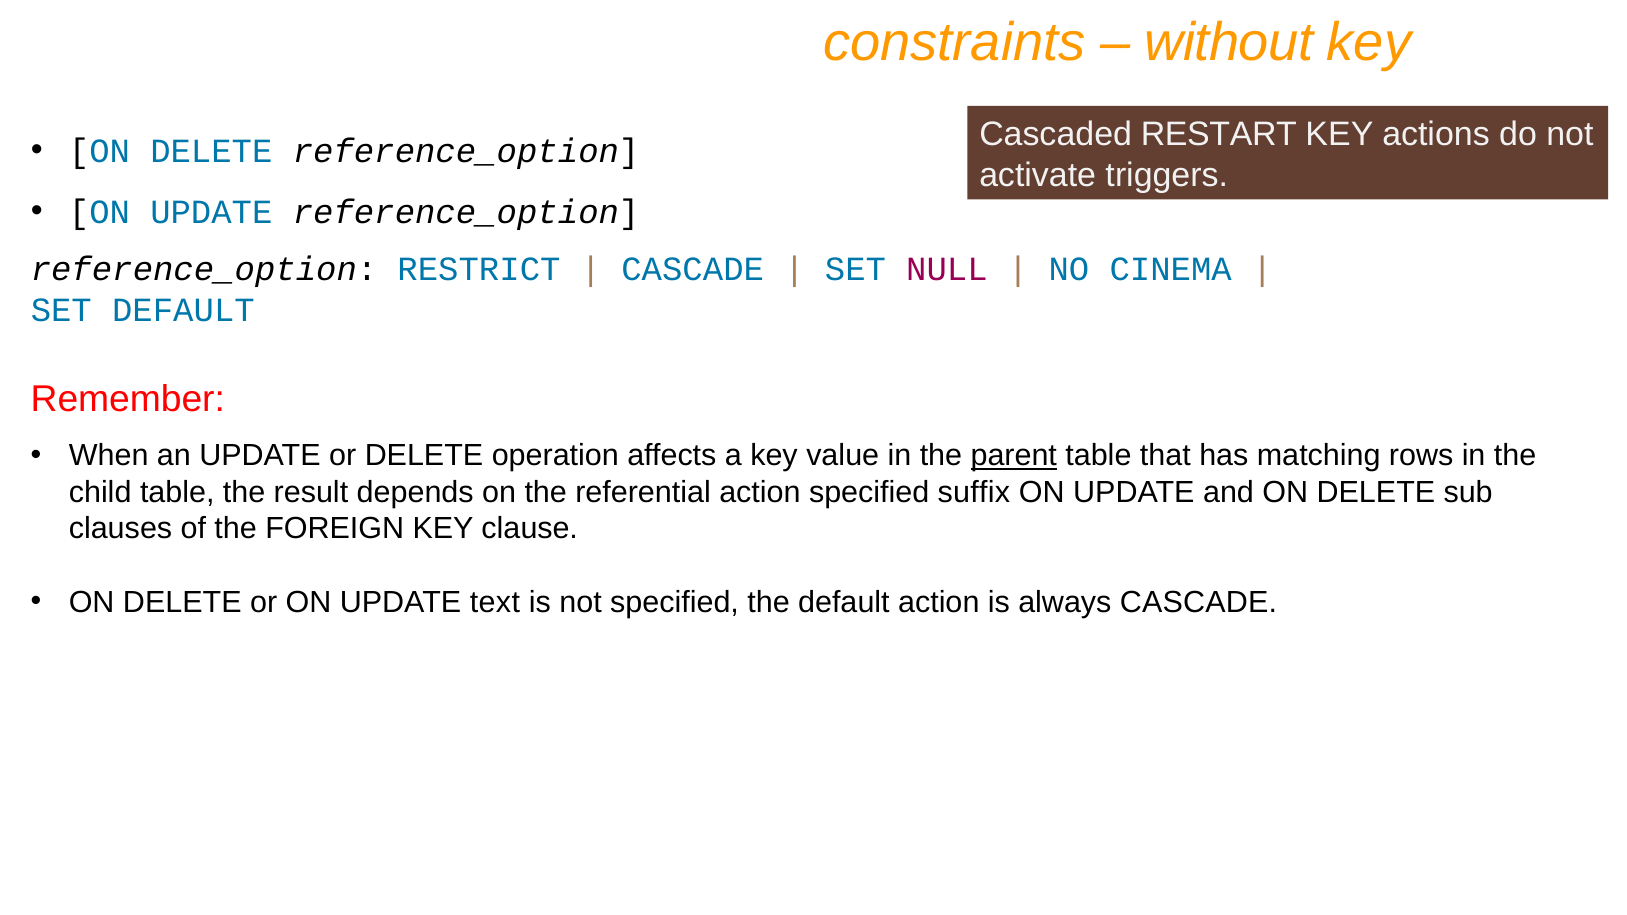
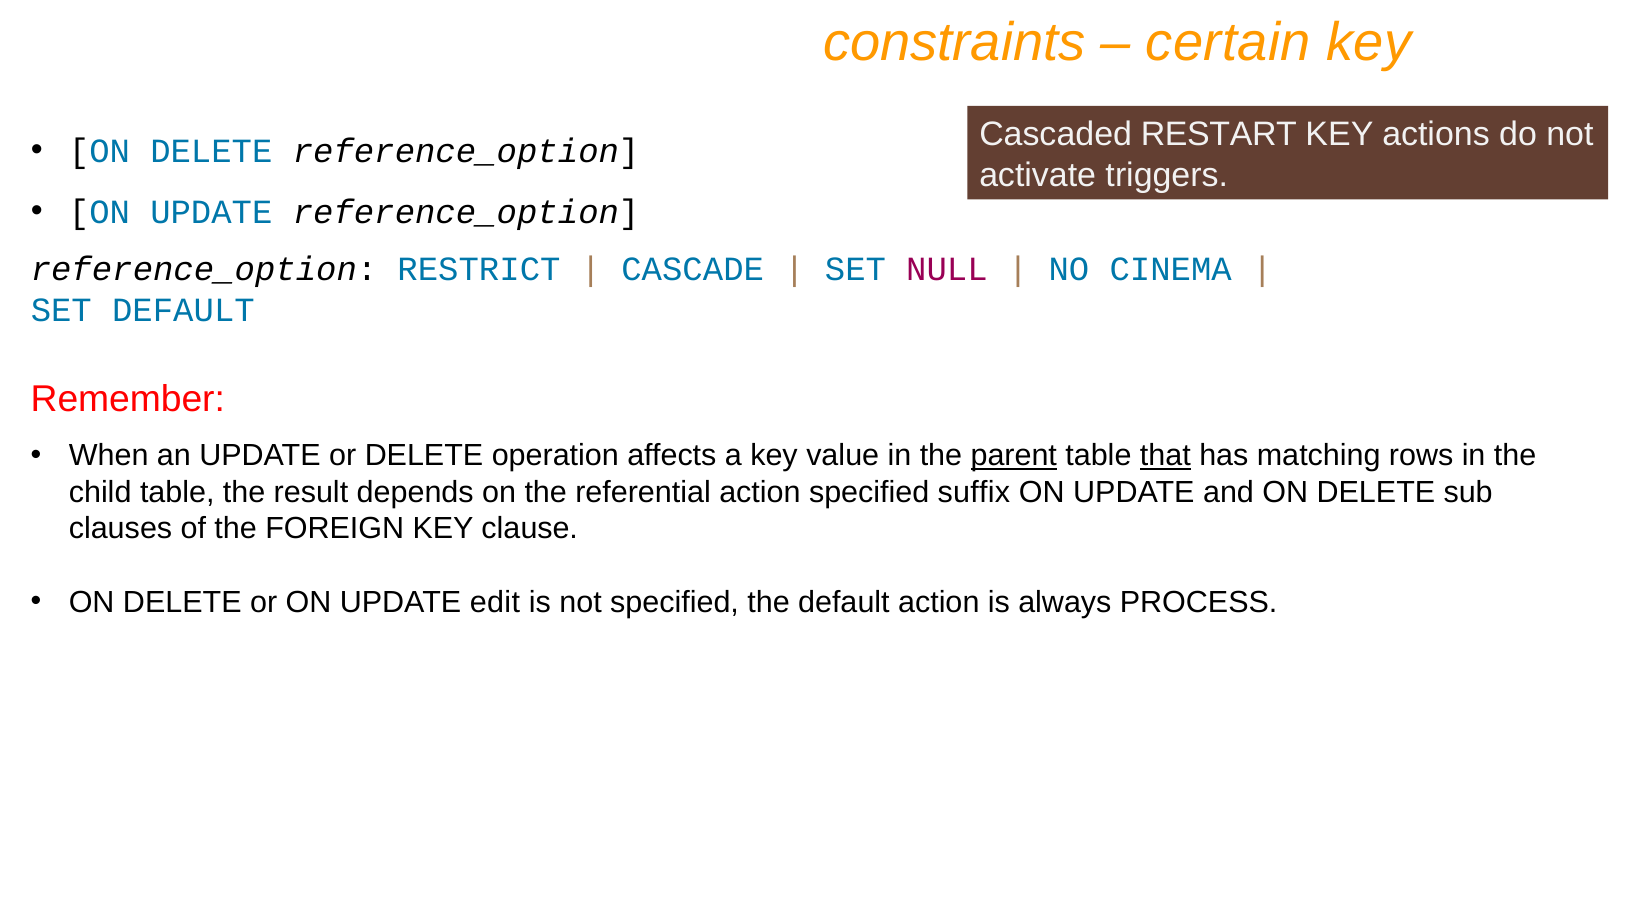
without: without -> certain (1228, 42)
that underline: none -> present (1165, 456)
text: text -> edit (495, 602)
always CASCADE: CASCADE -> PROCESS (1199, 602)
